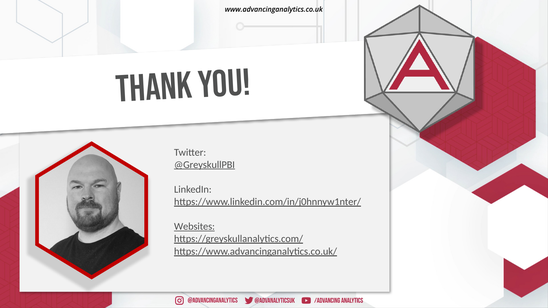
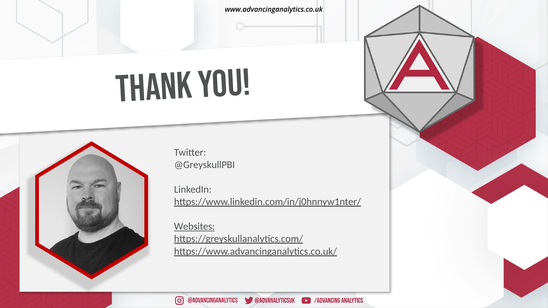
@GreyskullPBI underline: present -> none (204, 165)
